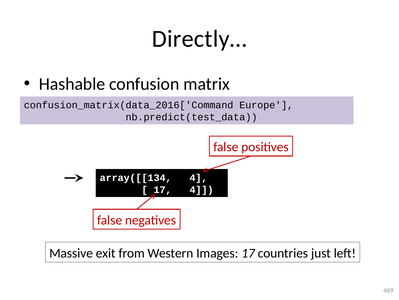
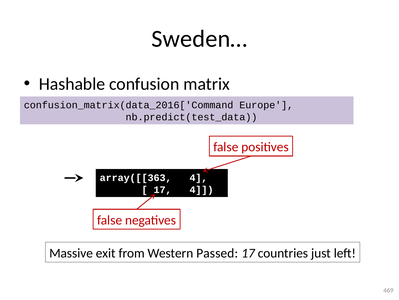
Directly…: Directly… -> Sweden… (199, 39)
array([[134: array([[134 -> array([[363 (136, 177)
Images: Images -> Passed (217, 253)
